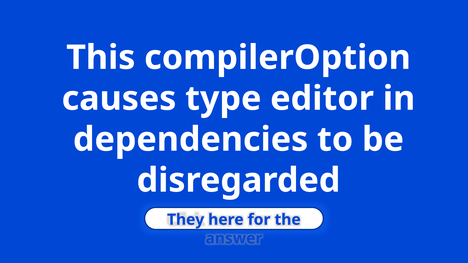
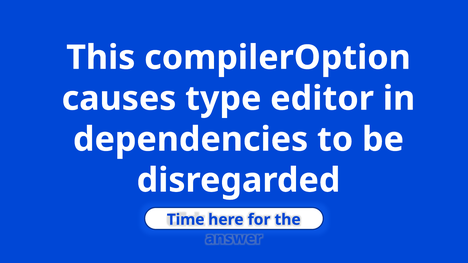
They: They -> Time (186, 220)
